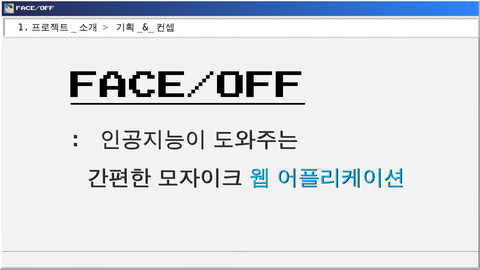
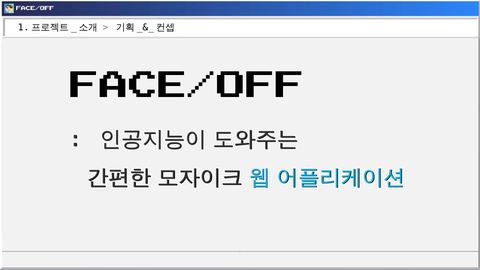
FACE/OFF underline: present -> none (188, 91)
